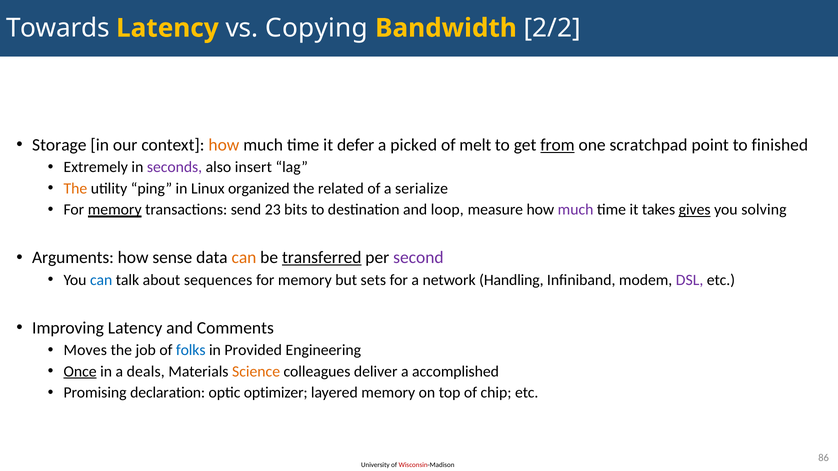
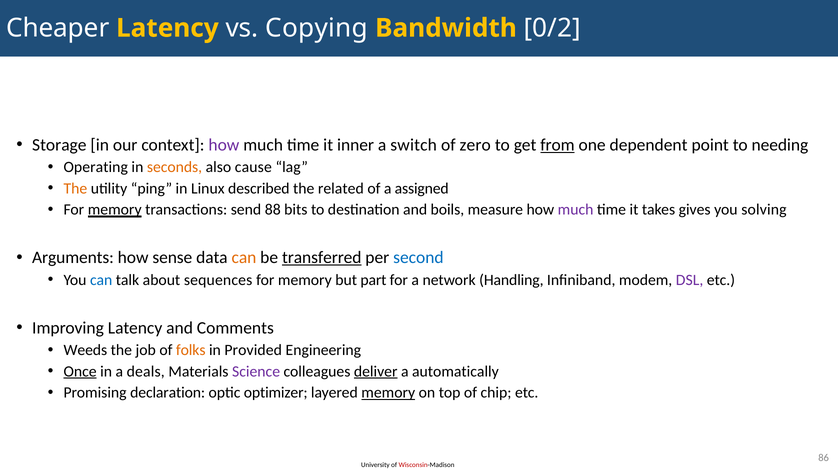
Towards: Towards -> Cheaper (58, 28)
2/2: 2/2 -> 0/2 (552, 28)
how colour: orange -> purple (224, 145)
defer: defer -> inner (356, 145)
picked: picked -> switch (414, 145)
melt: melt -> zero (475, 145)
scratchpad: scratchpad -> dependent (649, 145)
finished: finished -> needing (780, 145)
Extremely: Extremely -> Operating (96, 167)
seconds colour: purple -> orange (175, 167)
insert: insert -> cause (253, 167)
organized: organized -> described (259, 189)
serialize: serialize -> assigned (422, 189)
23: 23 -> 88 (273, 210)
loop: loop -> boils (447, 210)
gives underline: present -> none (695, 210)
second colour: purple -> blue (418, 258)
sets: sets -> part (373, 280)
Moves: Moves -> Weeds (85, 350)
folks colour: blue -> orange (191, 350)
Science colour: orange -> purple (256, 372)
deliver underline: none -> present (376, 372)
accomplished: accomplished -> automatically (455, 372)
memory underline: none -> present (388, 393)
